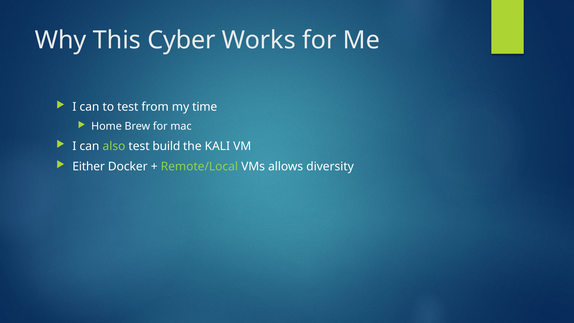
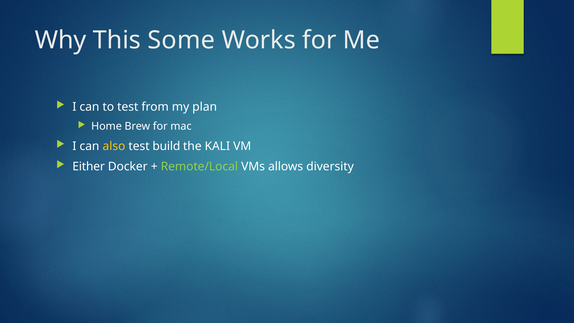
Cyber: Cyber -> Some (181, 40)
time: time -> plan (205, 107)
also colour: light green -> yellow (114, 146)
